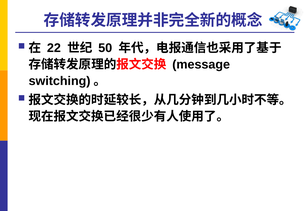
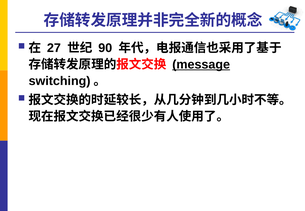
22: 22 -> 27 (54, 48)
50: 50 -> 90 (105, 48)
message underline: none -> present (201, 65)
